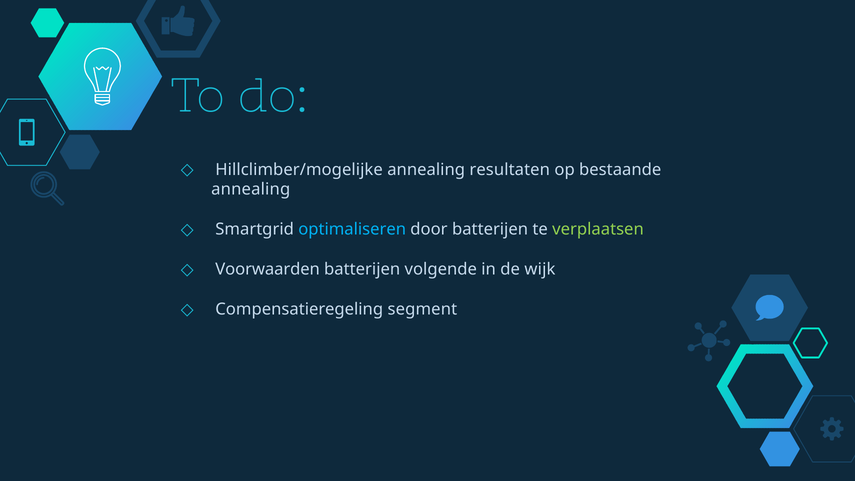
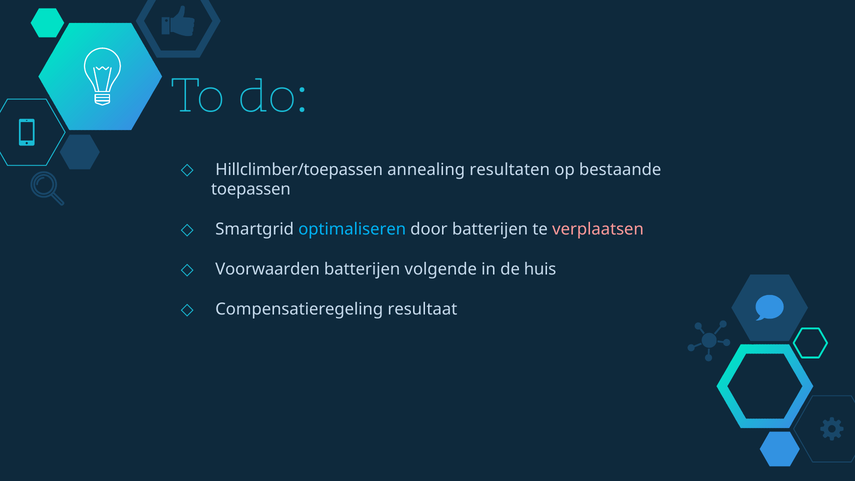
Hillclimber/mogelijke: Hillclimber/mogelijke -> Hillclimber/toepassen (299, 170)
annealing: annealing -> toepassen (251, 189)
verplaatsen colour: light green -> pink (598, 229)
wijk: wijk -> huis (540, 269)
segment: segment -> resultaat (422, 309)
